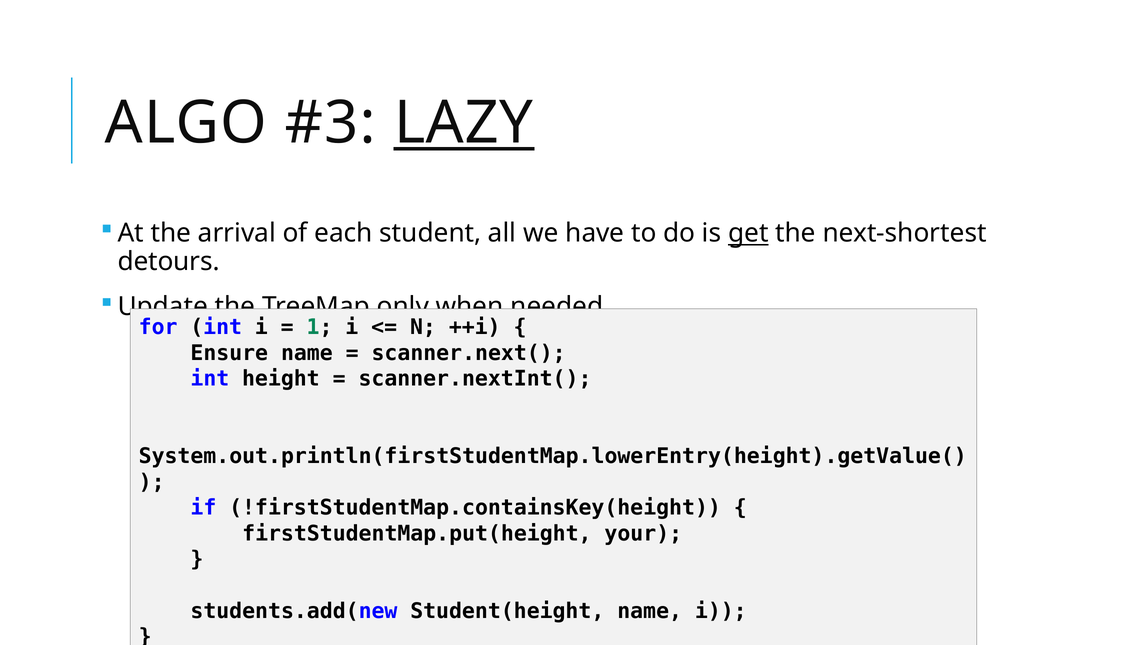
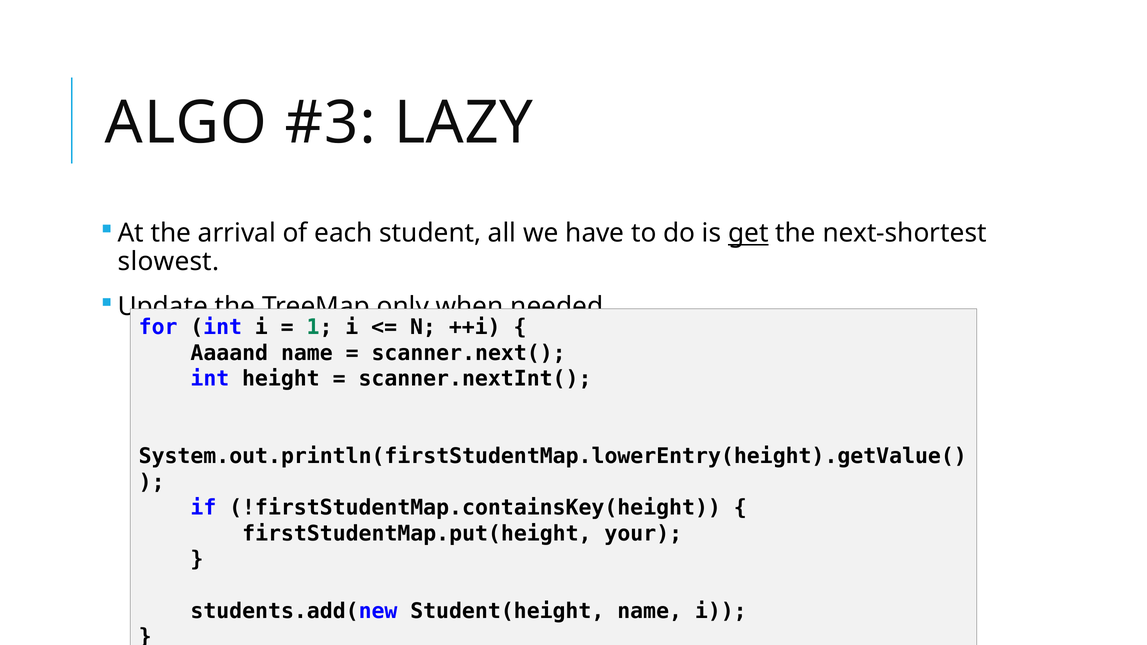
LAZY underline: present -> none (464, 123)
detours: detours -> slowest (168, 262)
Ensure: Ensure -> Aaaand (229, 353)
